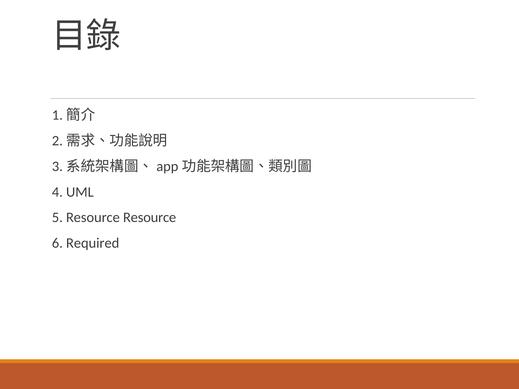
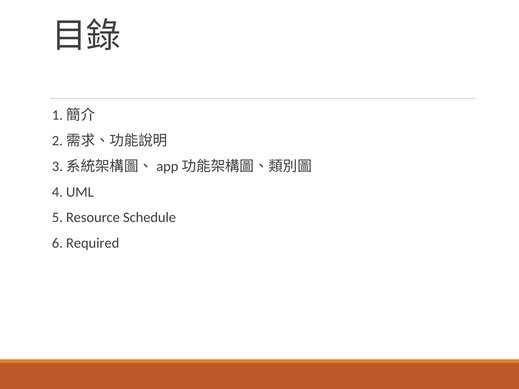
Resource Resource: Resource -> Schedule (150, 218)
